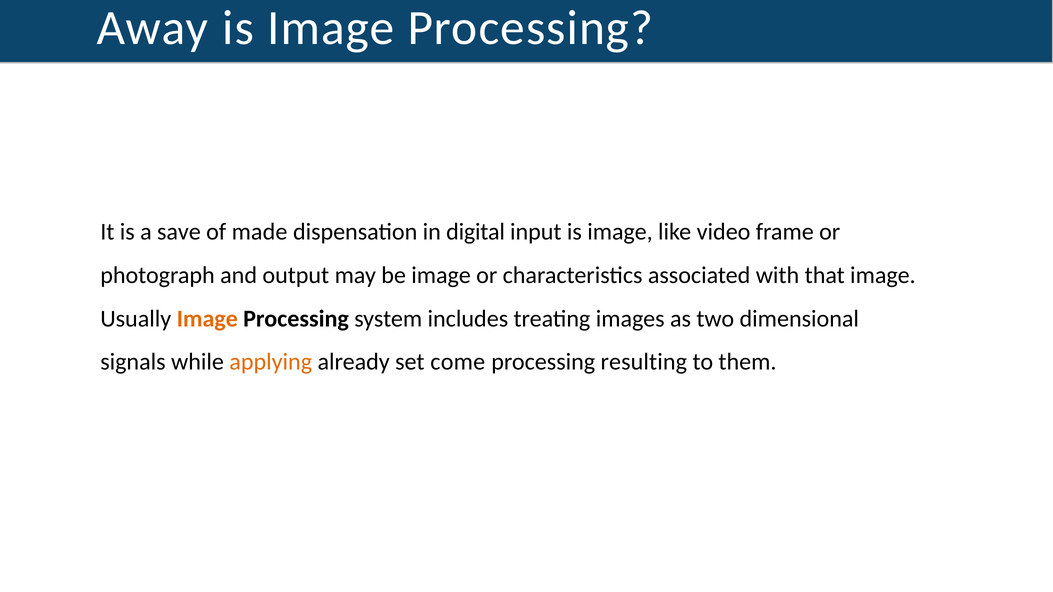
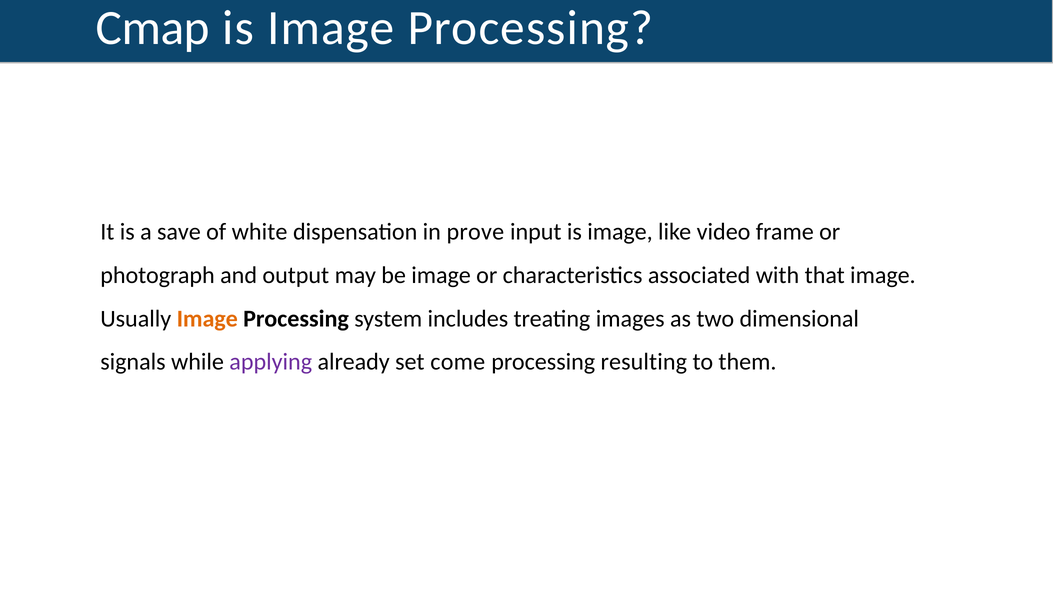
Away: Away -> Cmap (153, 28)
made: made -> white (260, 232)
digital: digital -> prove (475, 232)
applying colour: orange -> purple (271, 362)
